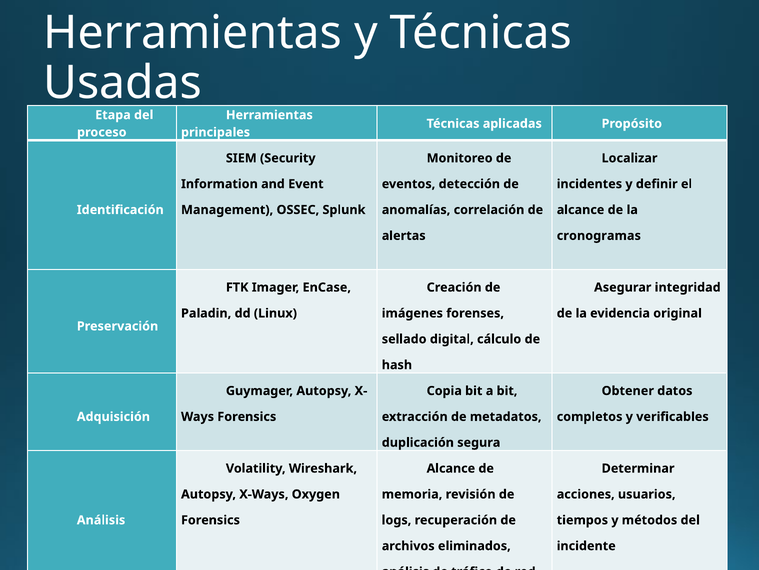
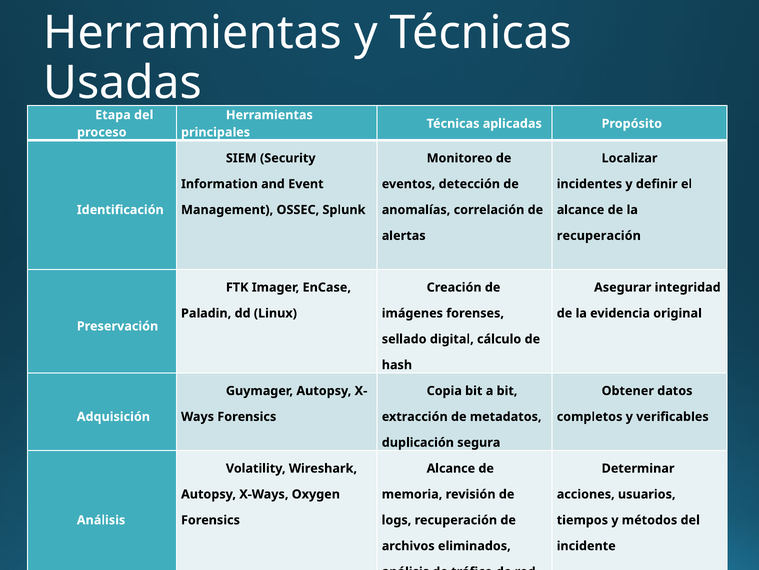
cronogramas: cronogramas -> recuperación (599, 235)
